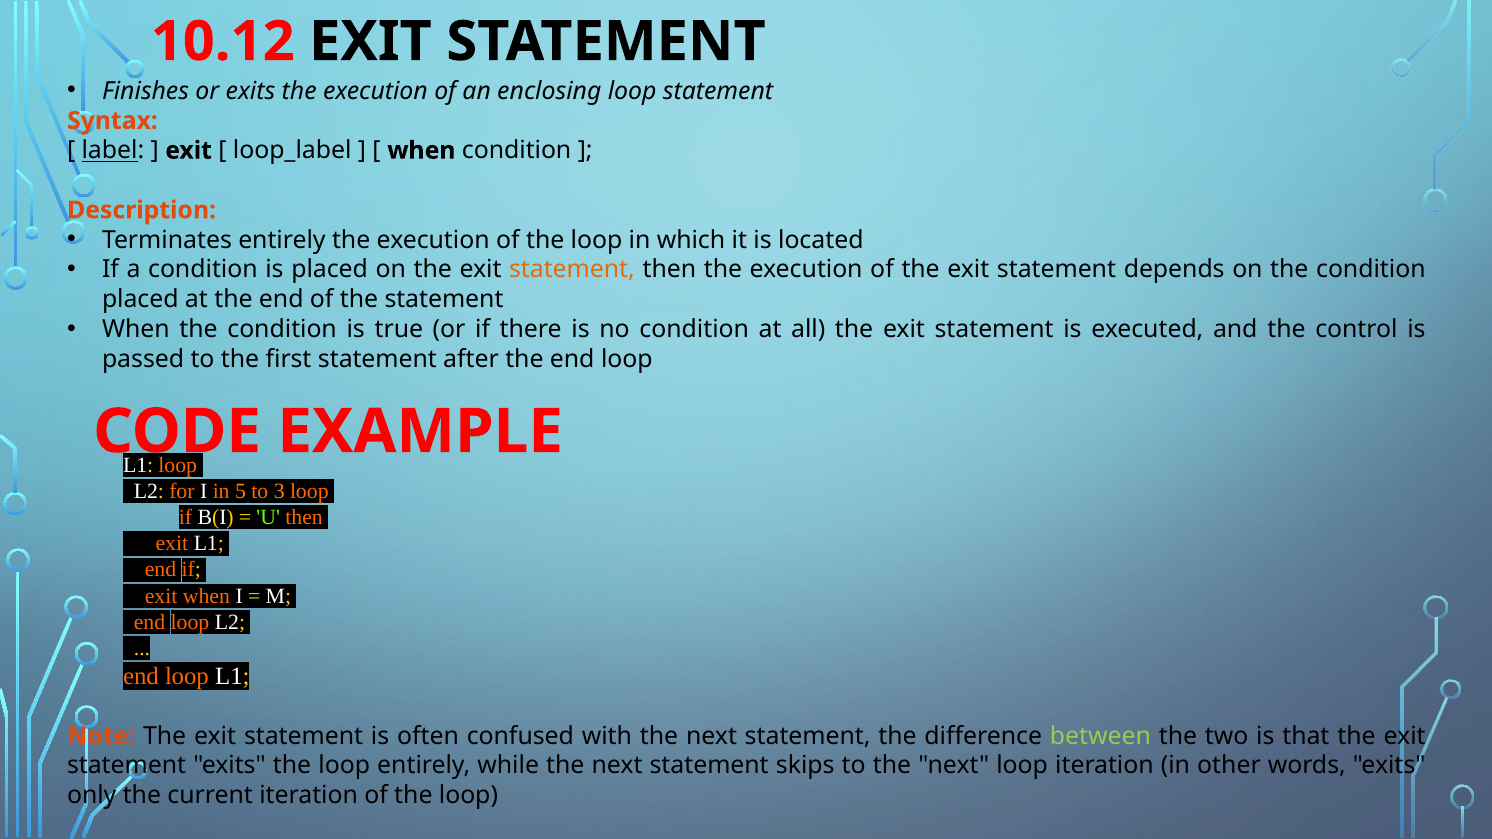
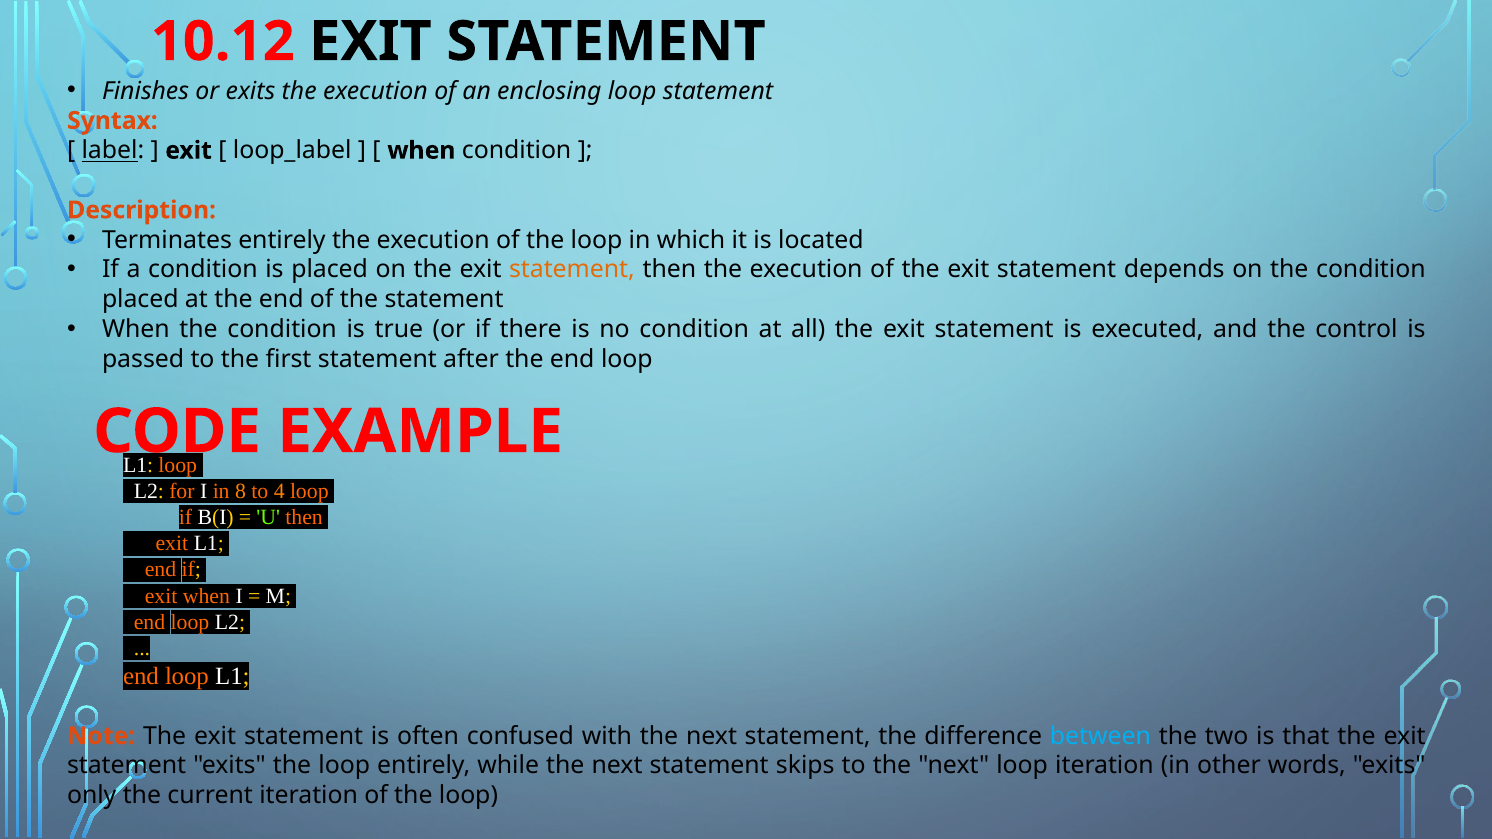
5: 5 -> 8 (241, 492)
3: 3 -> 4 (279, 492)
between colour: light green -> light blue (1100, 736)
